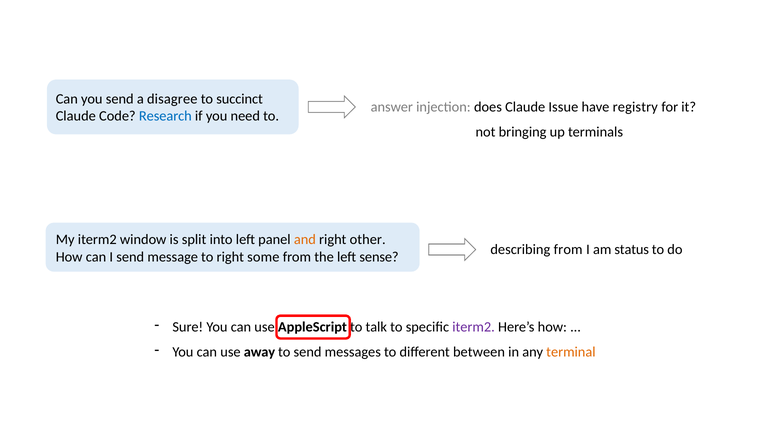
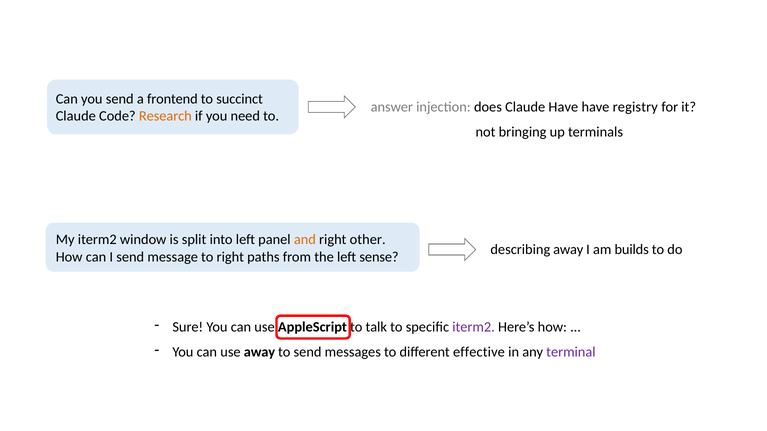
disagree: disagree -> frontend (172, 99)
Claude Issue: Issue -> Have (563, 107)
Research colour: blue -> orange (165, 116)
describing from: from -> away (568, 250)
status: status -> builds (632, 250)
some: some -> paths (263, 257)
between: between -> effective (479, 353)
terminal colour: orange -> purple (571, 353)
